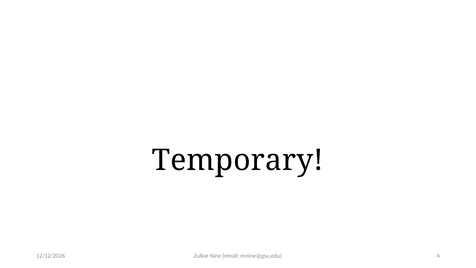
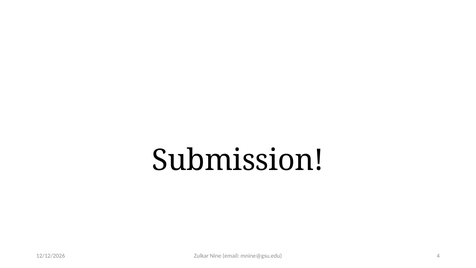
Temporary: Temporary -> Submission (238, 160)
